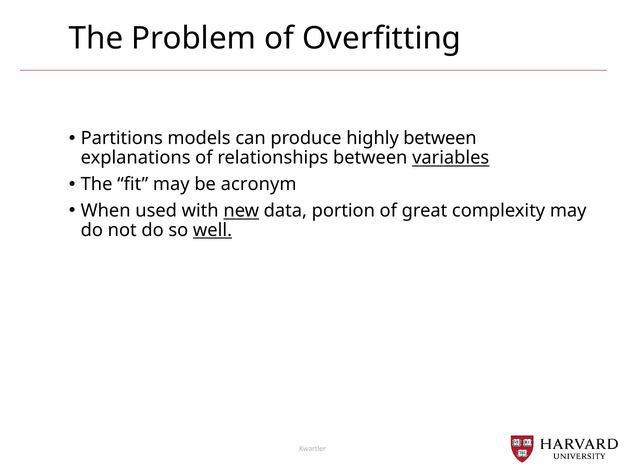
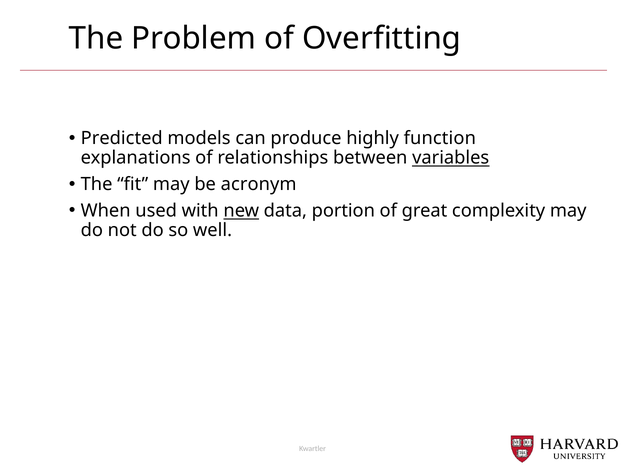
Partitions: Partitions -> Predicted (122, 138)
highly between: between -> function (440, 138)
well underline: present -> none (213, 230)
